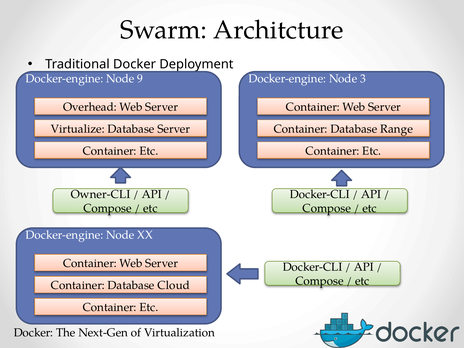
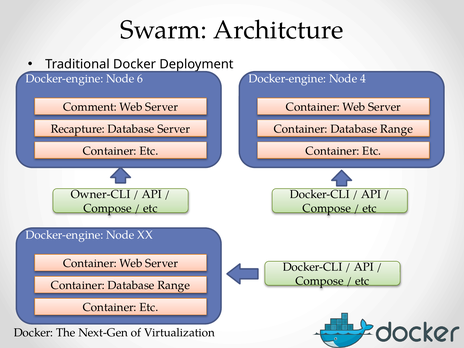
9: 9 -> 6 (140, 79)
3: 3 -> 4 (363, 79)
Overhead: Overhead -> Comment (90, 107)
Virtualize: Virtualize -> Recapture (78, 129)
Cloud: Cloud -> Range (174, 285)
